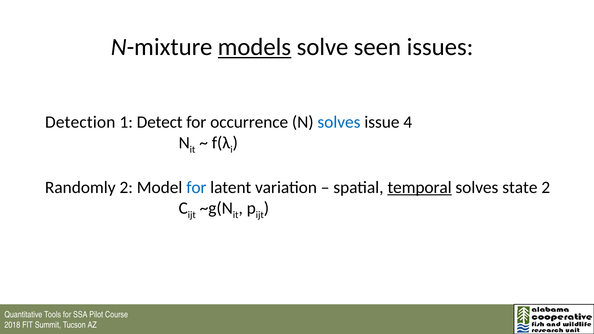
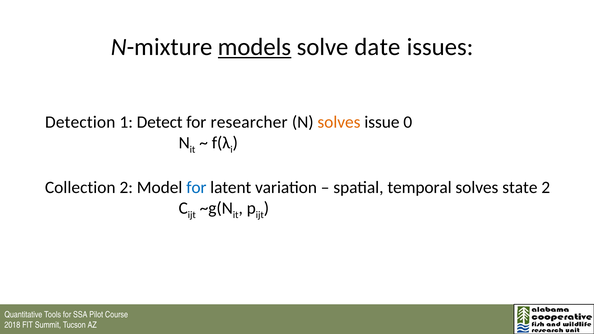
seen: seen -> date (377, 47)
occurrence: occurrence -> researcher (249, 122)
solves colour: blue -> orange (339, 122)
4: 4 -> 0 (408, 122)
Randomly: Randomly -> Collection (80, 187)
temporal underline: present -> none (420, 187)
